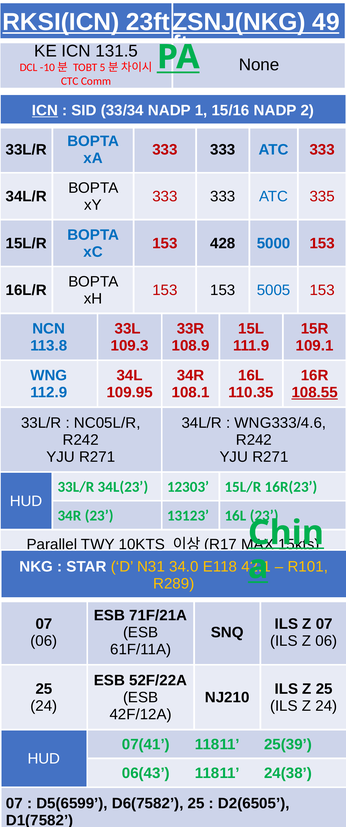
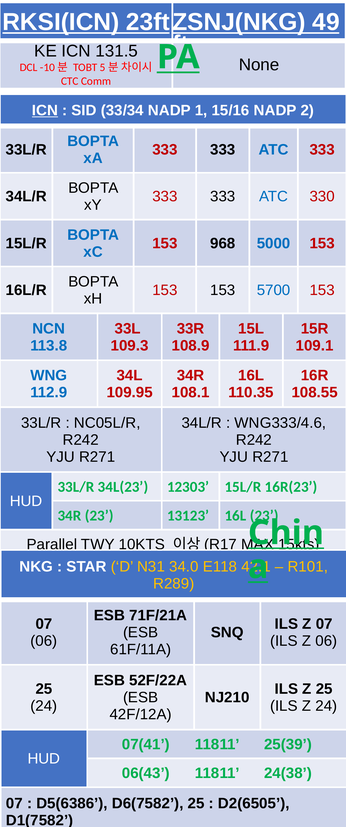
335: 335 -> 330 (322, 197)
428: 428 -> 968 (223, 244)
5005: 5005 -> 5700 (274, 291)
108.55 underline: present -> none (315, 393)
D5(6599: D5(6599 -> D5(6386 (72, 804)
